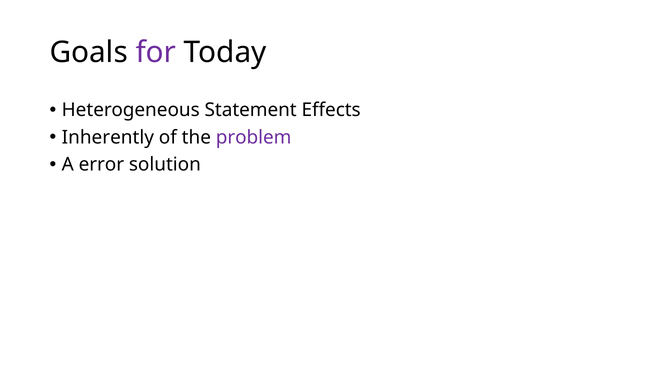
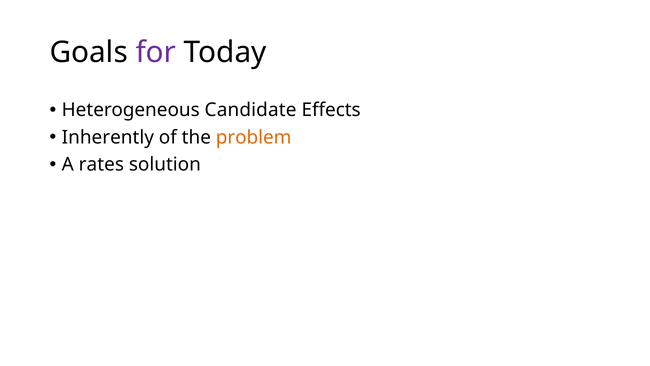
Statement: Statement -> Candidate (251, 110)
problem colour: purple -> orange (254, 137)
error: error -> rates (101, 164)
